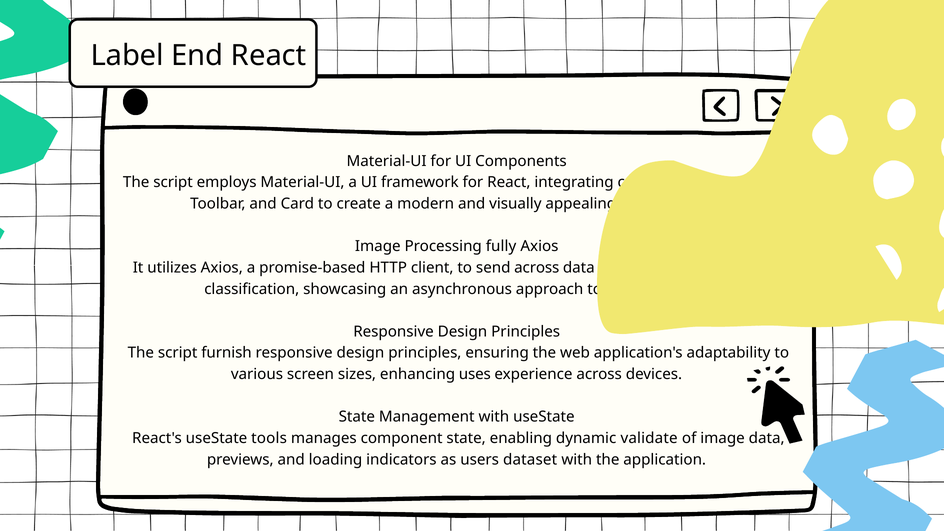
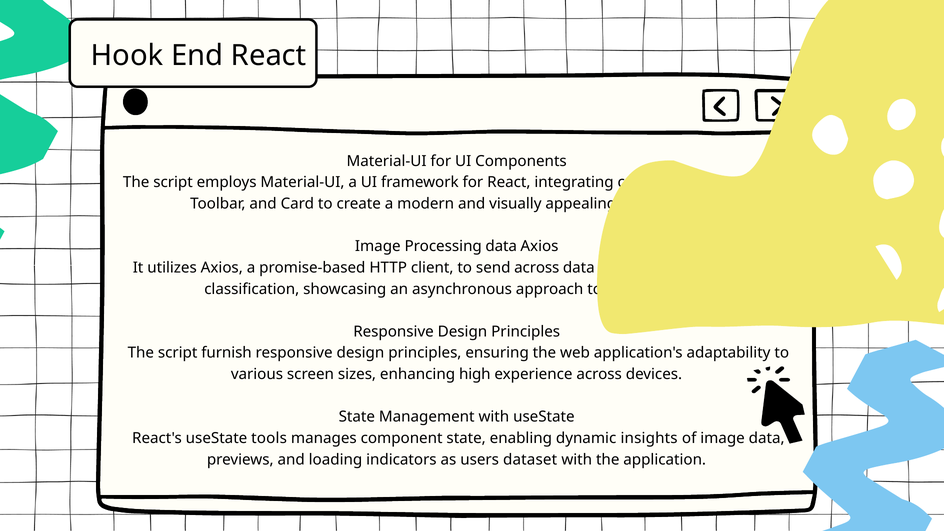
Label: Label -> Hook (127, 56)
Processing fully: fully -> data (501, 246)
uses: uses -> high (475, 374)
validate: validate -> insights (649, 438)
